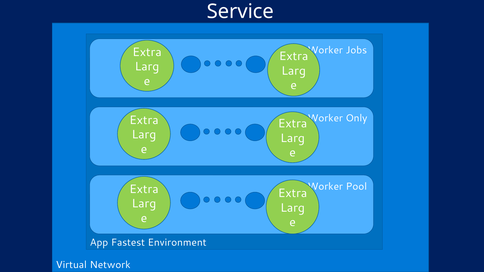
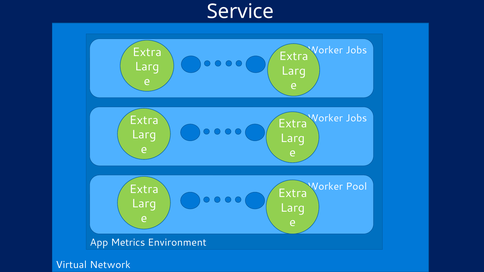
Only: Only -> Jobs (356, 118)
Fastest: Fastest -> Metrics (128, 243)
